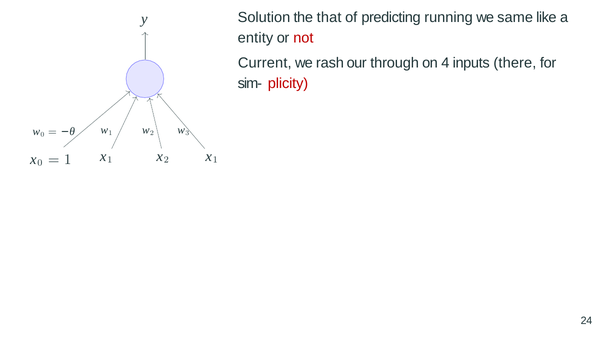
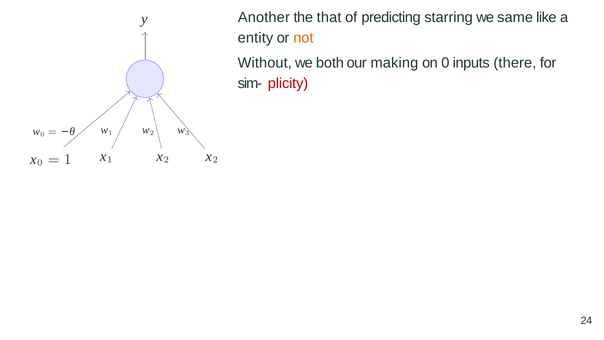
Solution: Solution -> Another (264, 17)
running: running -> starring (449, 17)
not colour: red -> orange (303, 38)
Current: Current -> Without (265, 63)
rash: rash -> both (330, 63)
through: through -> making (394, 63)
on 4: 4 -> 0 (445, 63)
1: 1 -> 2 (215, 160)
